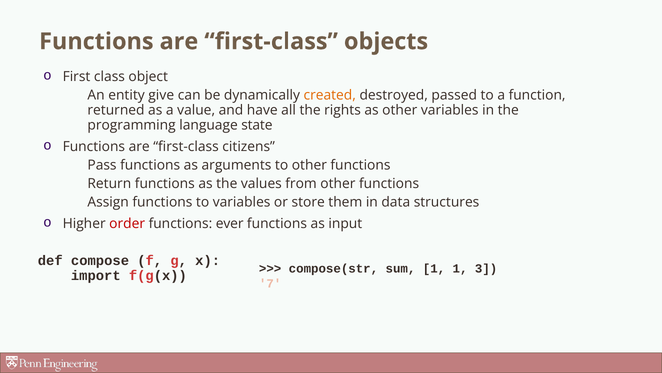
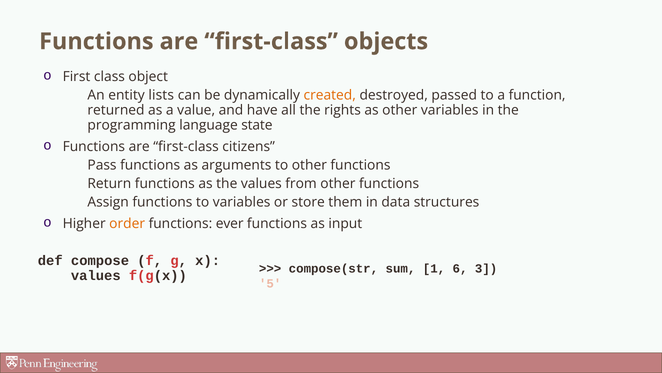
give: give -> lists (161, 95)
order colour: red -> orange (127, 223)
1 1: 1 -> 6 (460, 268)
import: import -> values (96, 275)
7: 7 -> 5 (270, 283)
